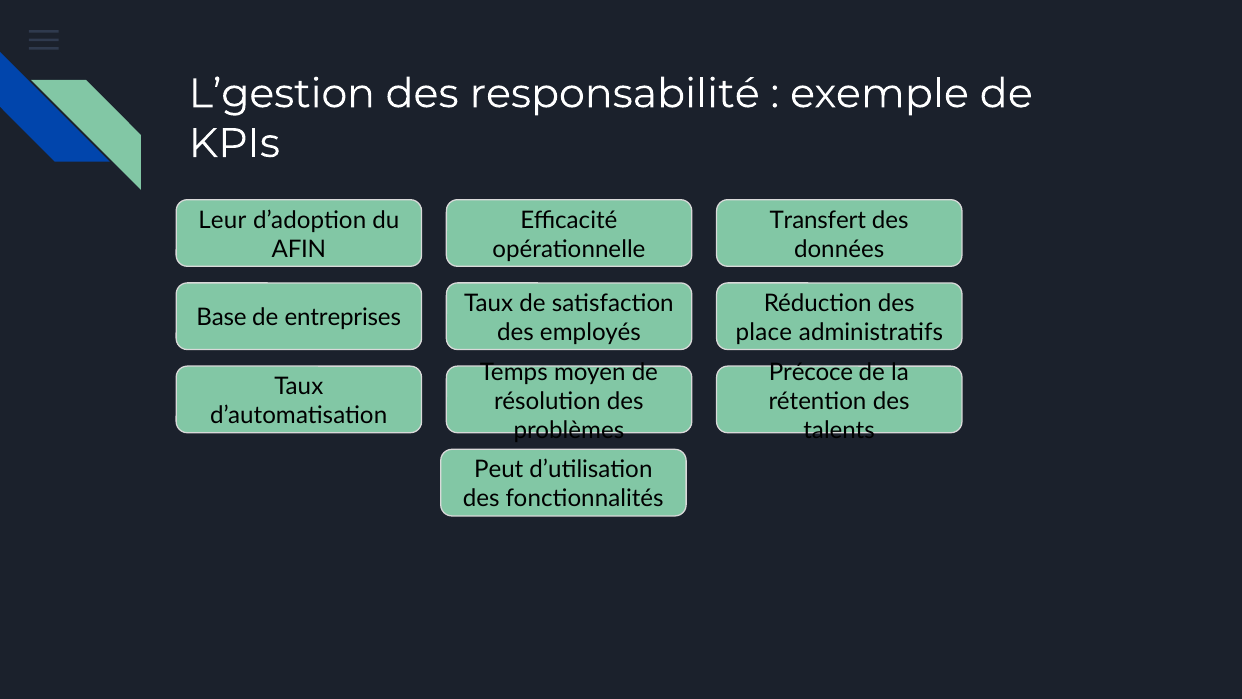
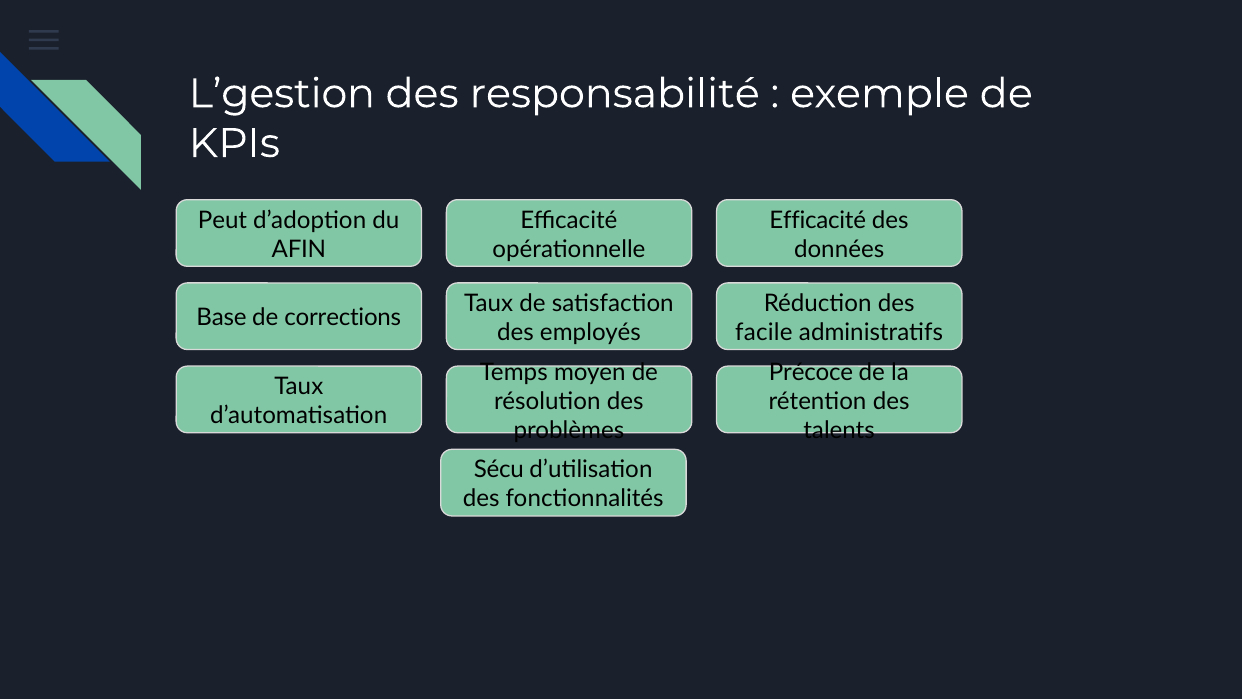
Leur: Leur -> Peut (223, 220)
Transfert: Transfert -> Efficacité (818, 220)
entreprises: entreprises -> corrections (343, 318)
place: place -> facile (764, 332)
Peut: Peut -> Sécu (499, 470)
